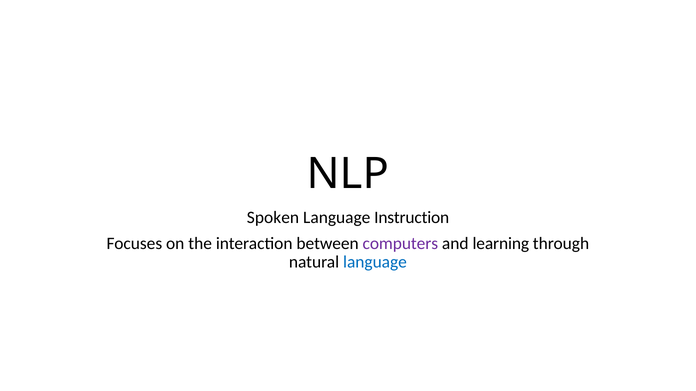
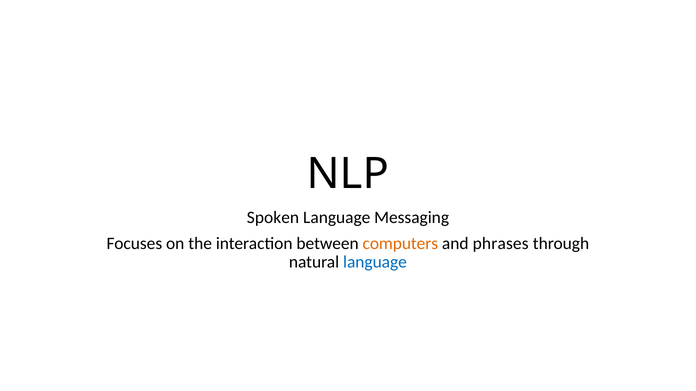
Instruction: Instruction -> Messaging (412, 218)
computers colour: purple -> orange (400, 244)
learning: learning -> phrases (501, 244)
